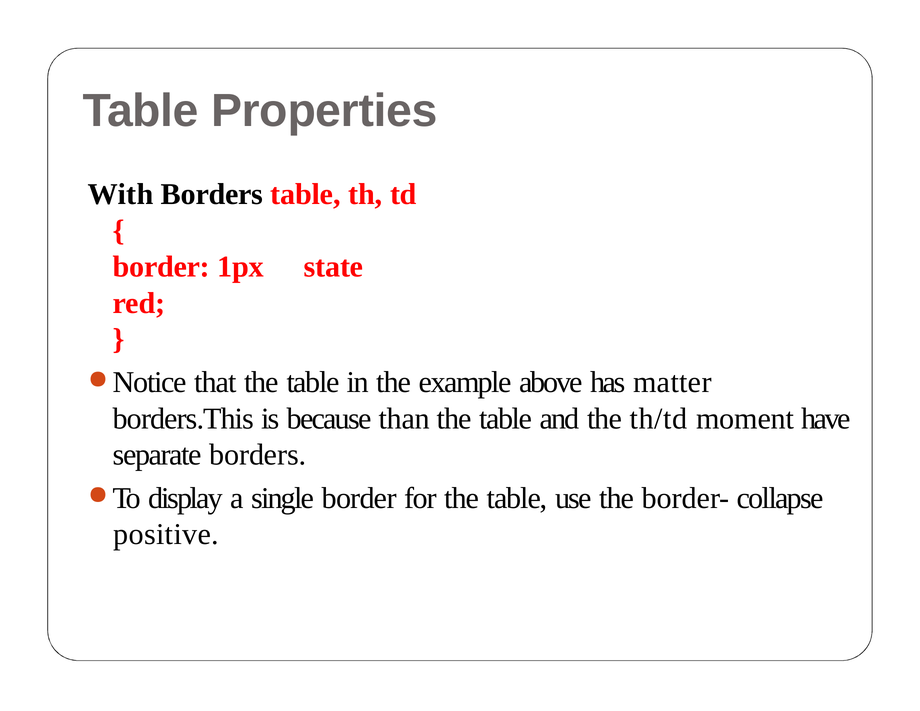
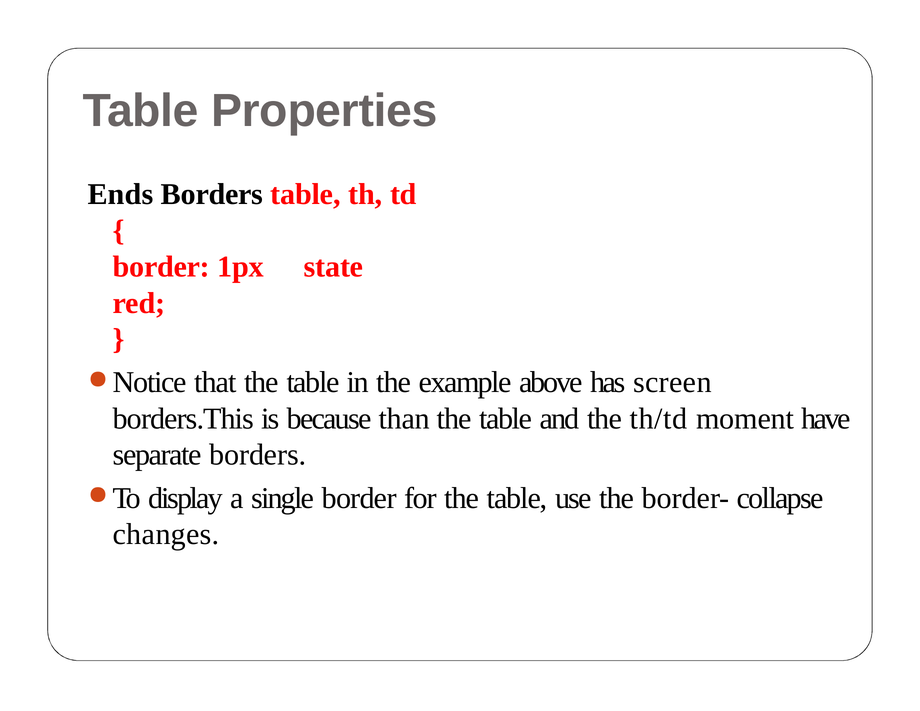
With: With -> Ends (121, 194)
matter: matter -> screen (672, 382)
positive: positive -> changes (166, 534)
